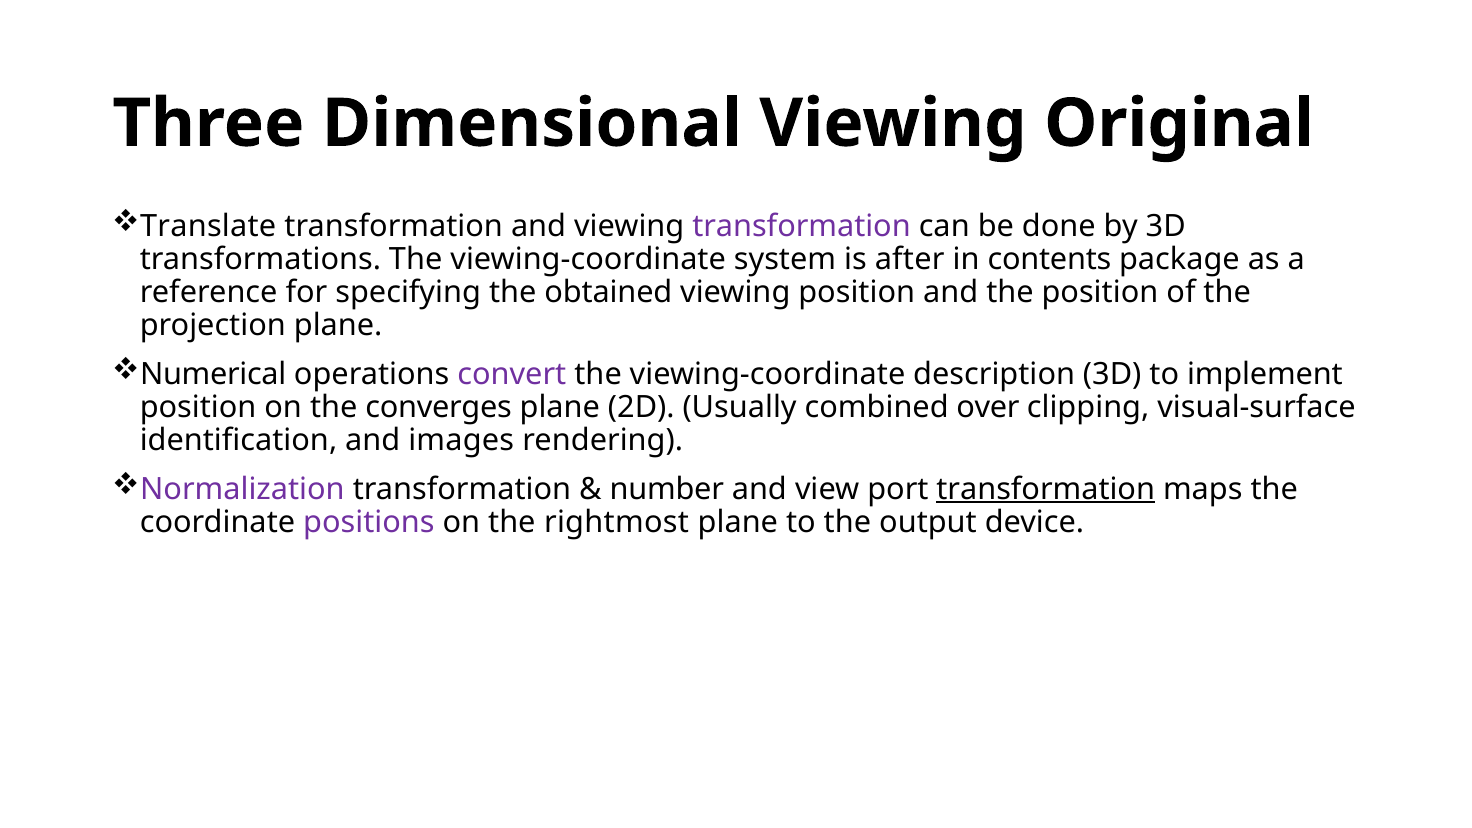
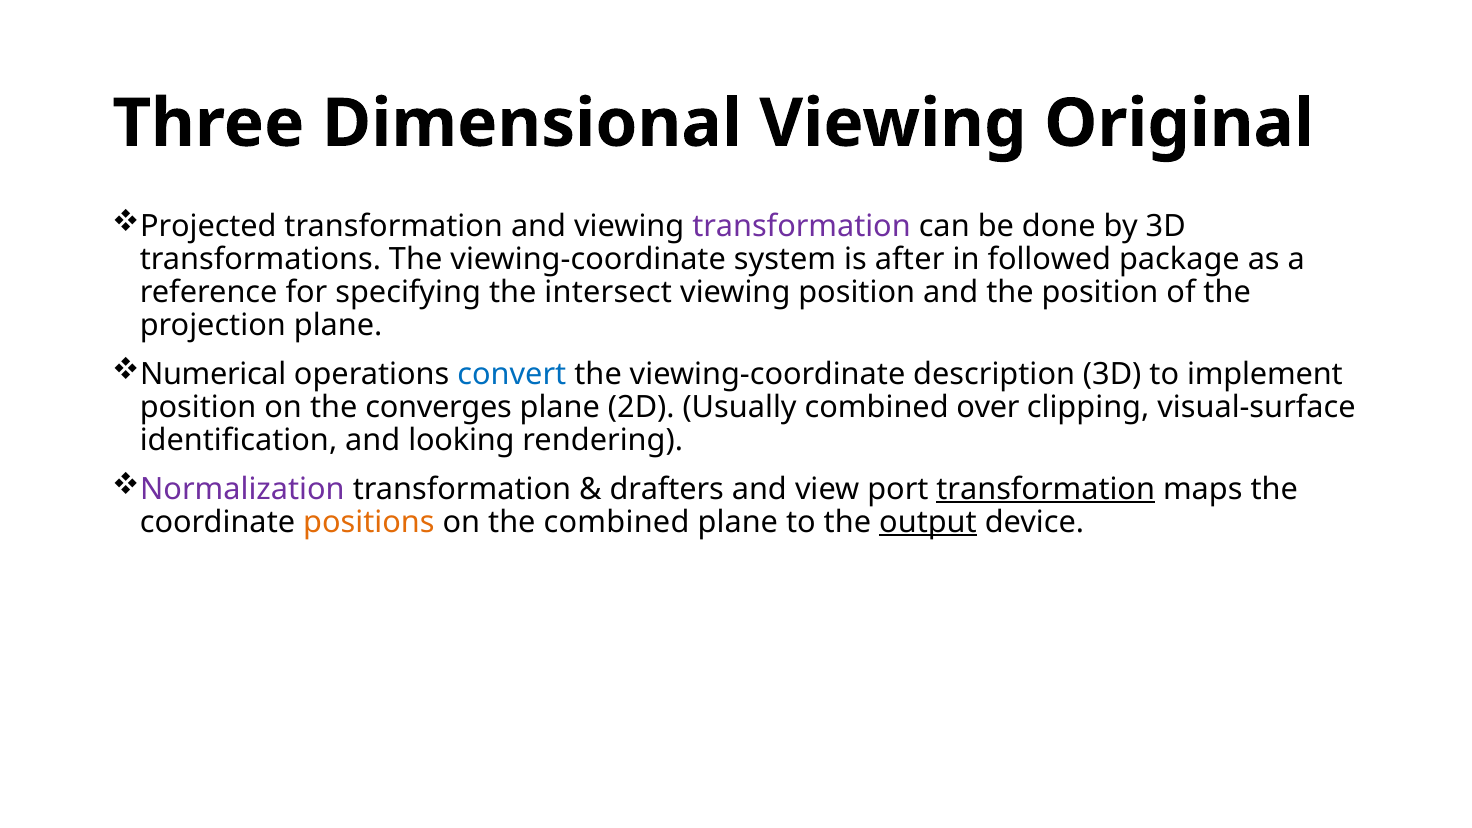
Translate: Translate -> Projected (208, 226)
contents: contents -> followed (1049, 259)
obtained: obtained -> intersect (608, 292)
convert colour: purple -> blue (512, 374)
images: images -> looking (461, 440)
number: number -> drafters (667, 489)
positions colour: purple -> orange (369, 522)
the rightmost: rightmost -> combined (617, 522)
output underline: none -> present (928, 522)
